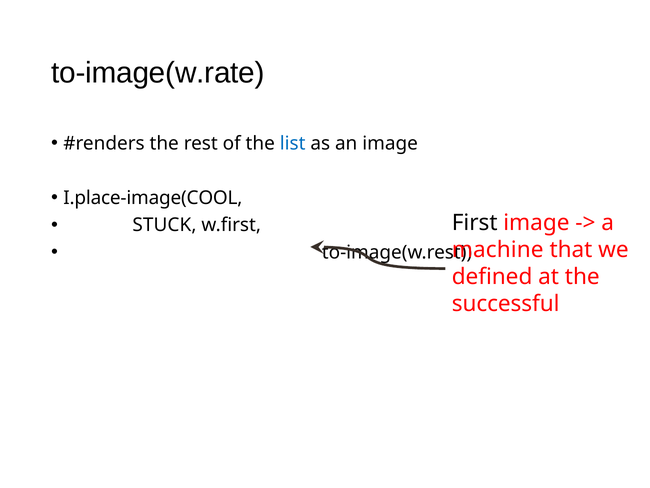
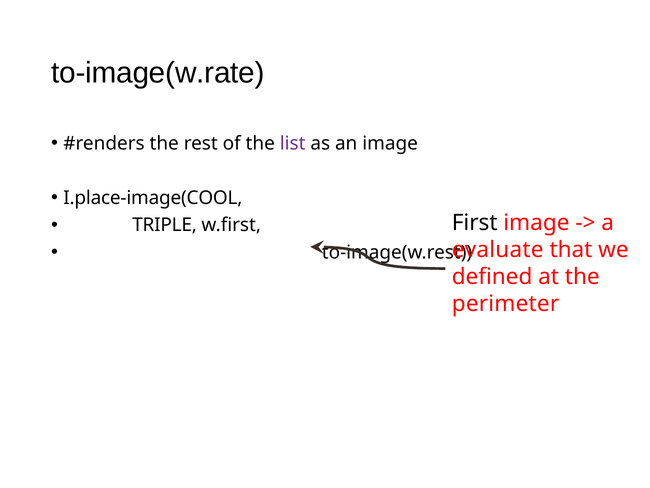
list colour: blue -> purple (293, 143)
STUCK: STUCK -> TRIPLE (165, 225)
machine: machine -> evaluate (498, 250)
successful: successful -> perimeter (506, 304)
